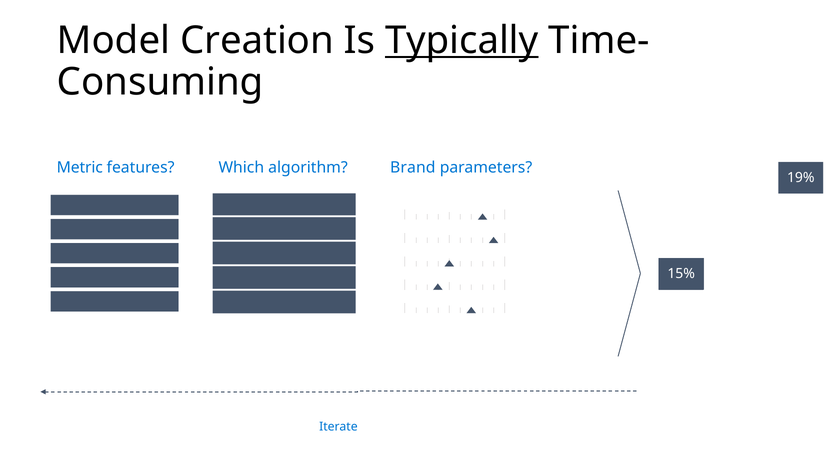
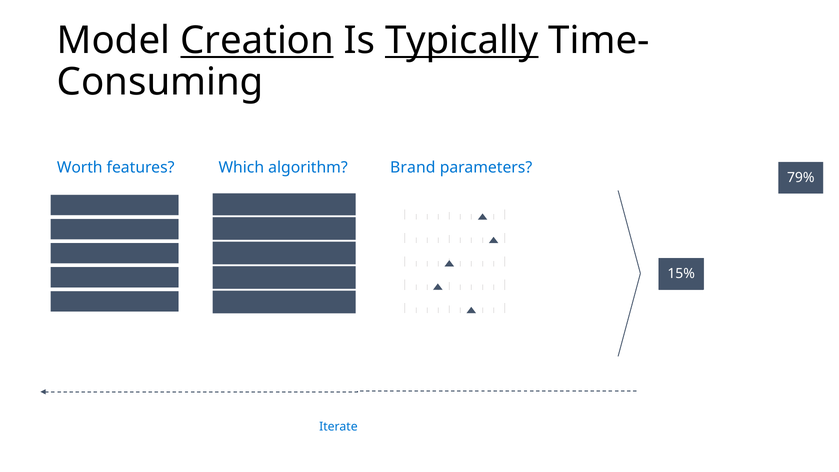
Creation underline: none -> present (257, 41)
Metric: Metric -> Worth (80, 168)
19%: 19% -> 79% (801, 178)
